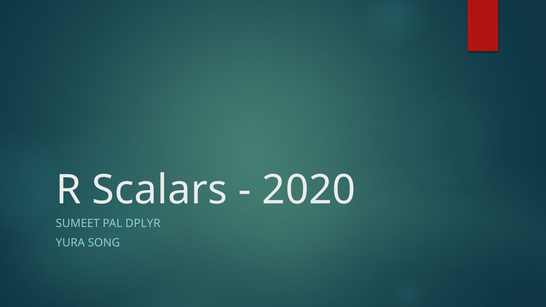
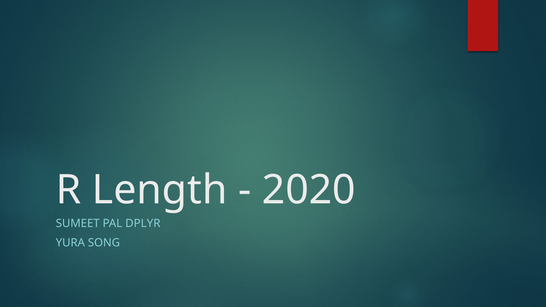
Scalars: Scalars -> Length (160, 190)
